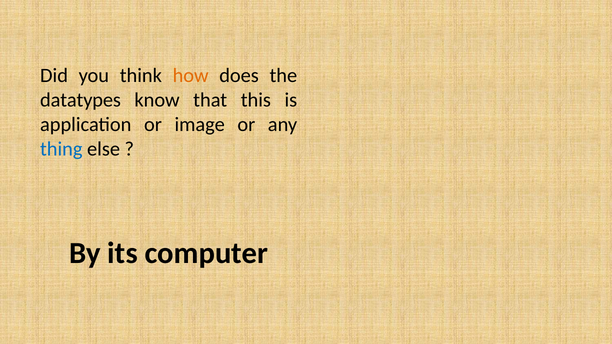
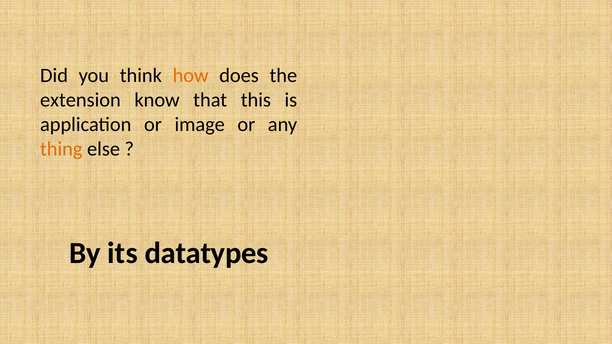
datatypes: datatypes -> extension (80, 100)
thing colour: blue -> orange (61, 149)
computer: computer -> datatypes (207, 253)
